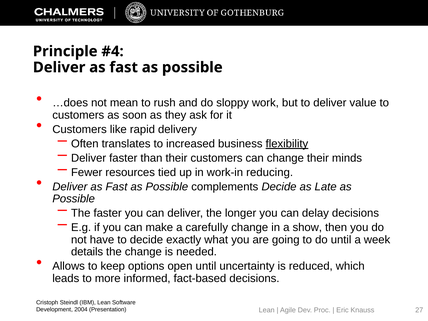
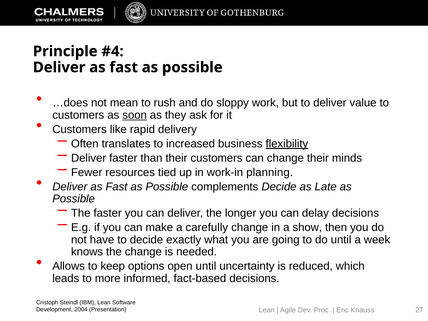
soon underline: none -> present (135, 115)
reducing: reducing -> planning (270, 172)
details: details -> knows (87, 252)
